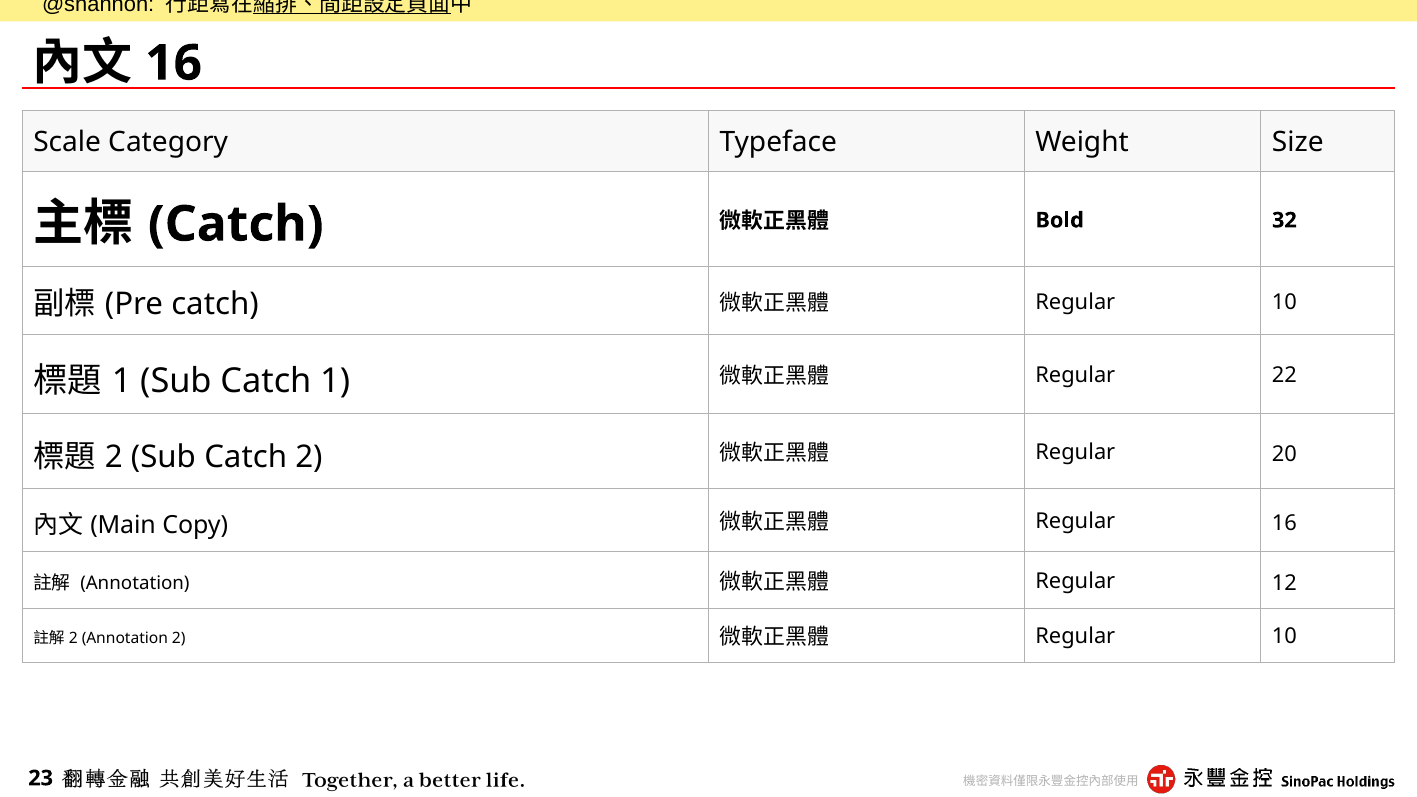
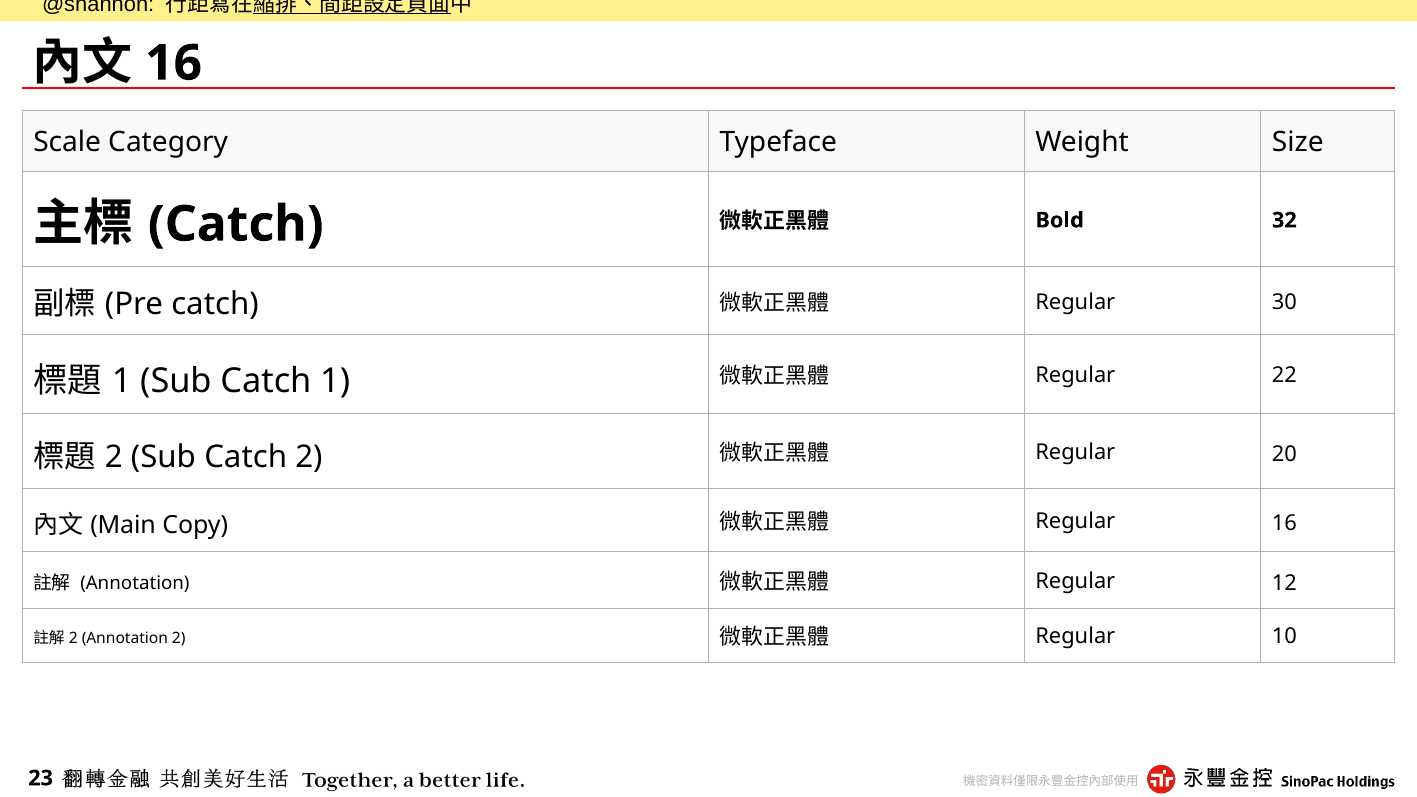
10: 10 -> 30 (1284, 302)
